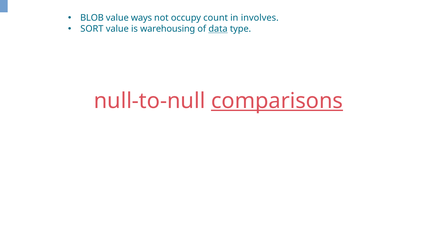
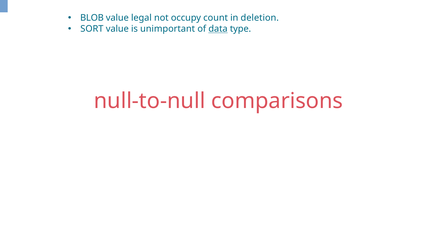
ways: ways -> legal (141, 18)
involves: involves -> deletion (260, 18)
warehousing: warehousing -> unimportant (168, 29)
comparisons underline: present -> none (277, 101)
